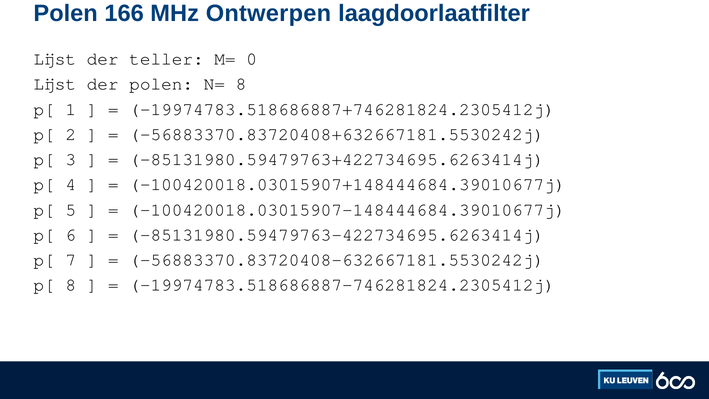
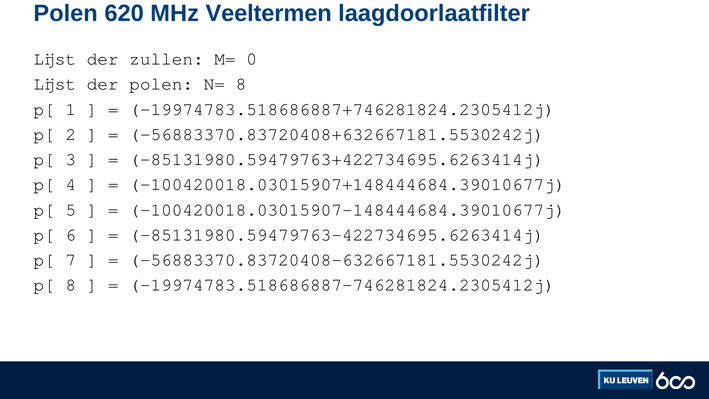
166: 166 -> 620 (124, 14)
Ontwerpen: Ontwerpen -> Veeltermen (269, 14)
teller: teller -> zullen (166, 59)
